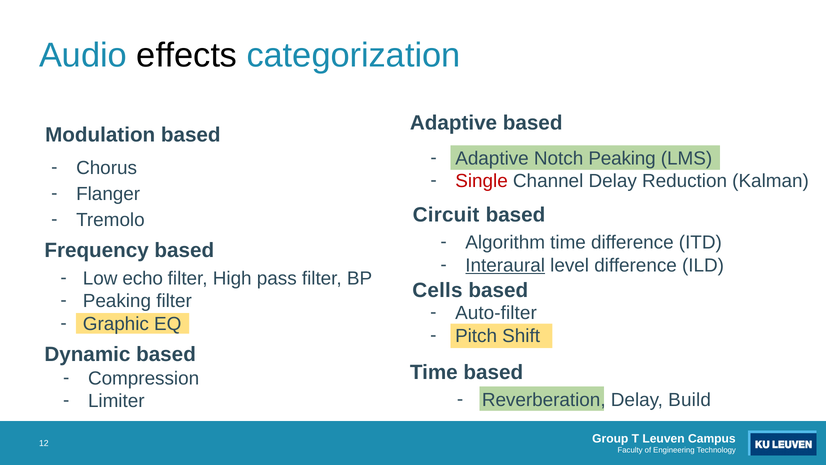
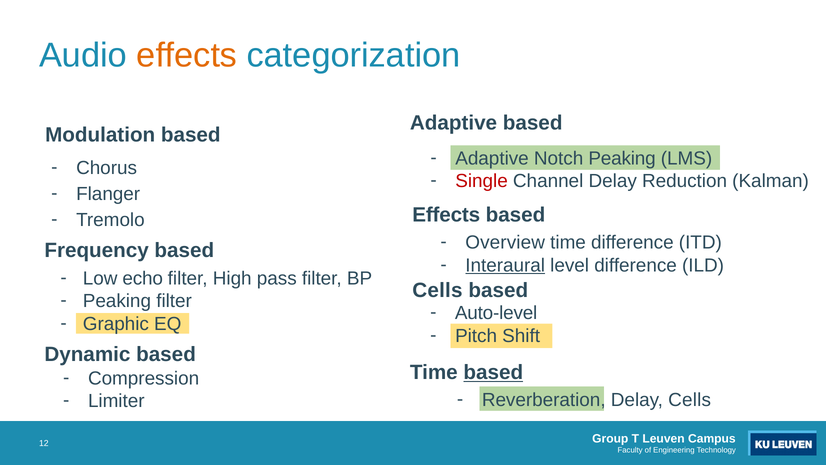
effects colour: black -> orange (187, 55)
Circuit: Circuit -> Effects (446, 215)
Algorithm: Algorithm -> Overview (505, 242)
Auto-filter: Auto-filter -> Auto-level (496, 313)
based underline: none -> present (493, 372)
Delay Build: Build -> Cells (690, 399)
